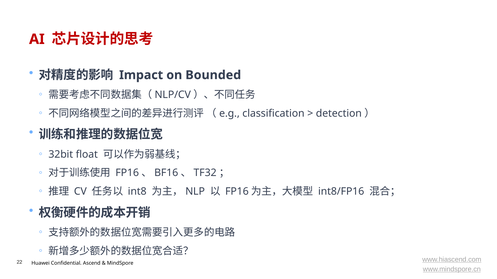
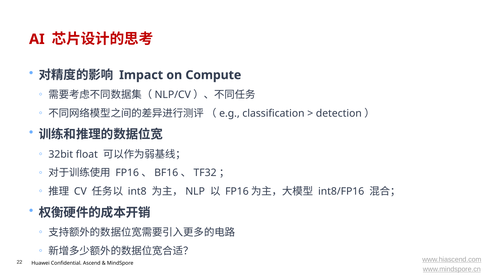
Bounded: Bounded -> Compute (213, 75)
